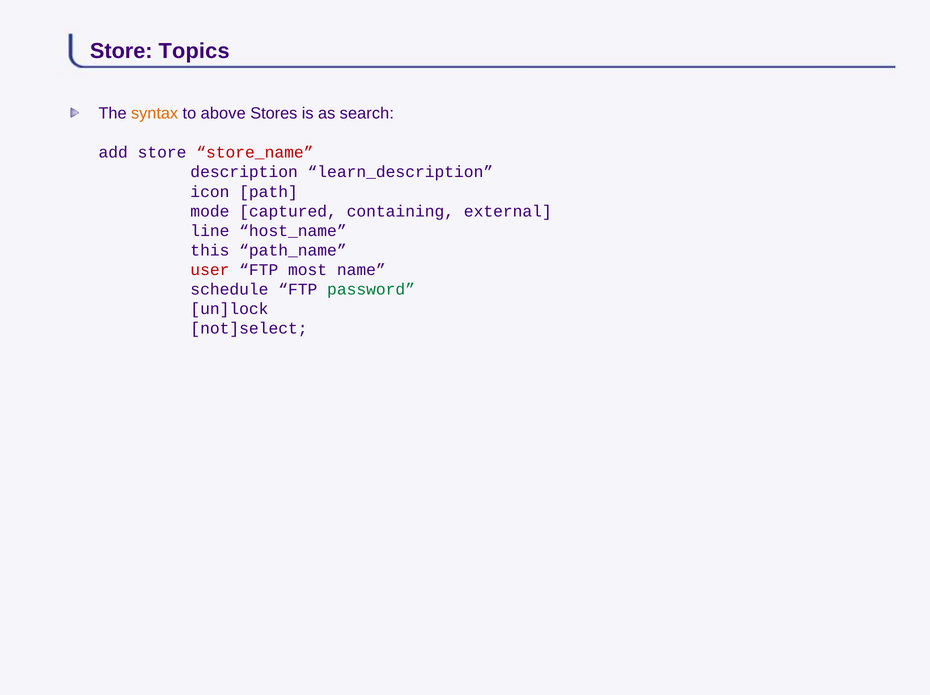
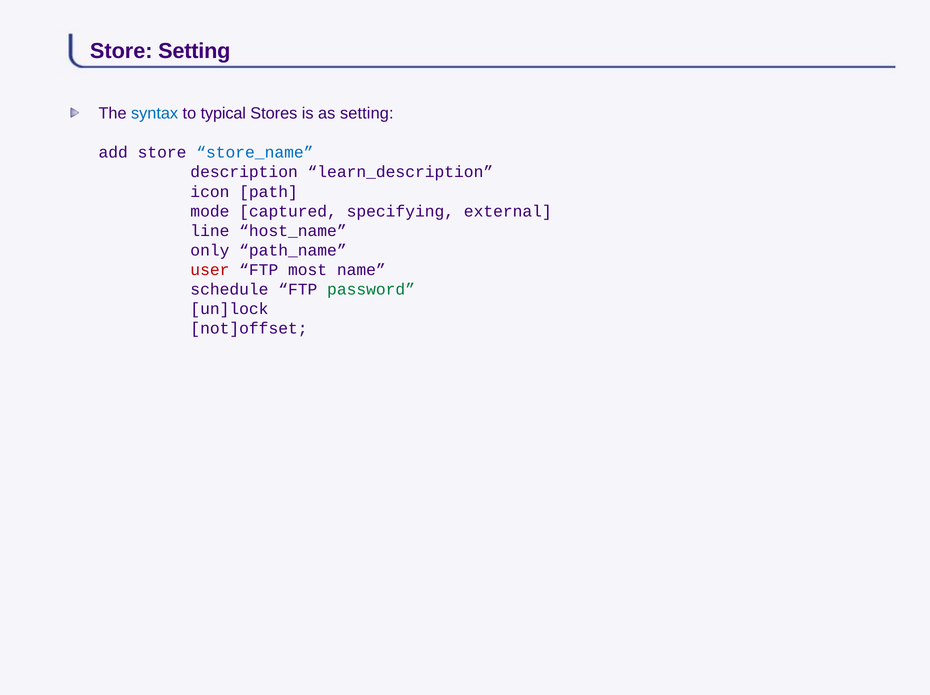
Store Topics: Topics -> Setting (194, 51)
syntax colour: orange -> blue (155, 113)
above: above -> typical (223, 113)
as search: search -> setting (367, 113)
store_name colour: red -> blue (255, 153)
containing: containing -> specifying (400, 211)
this: this -> only (210, 250)
not]select: not]select -> not]offset (249, 328)
